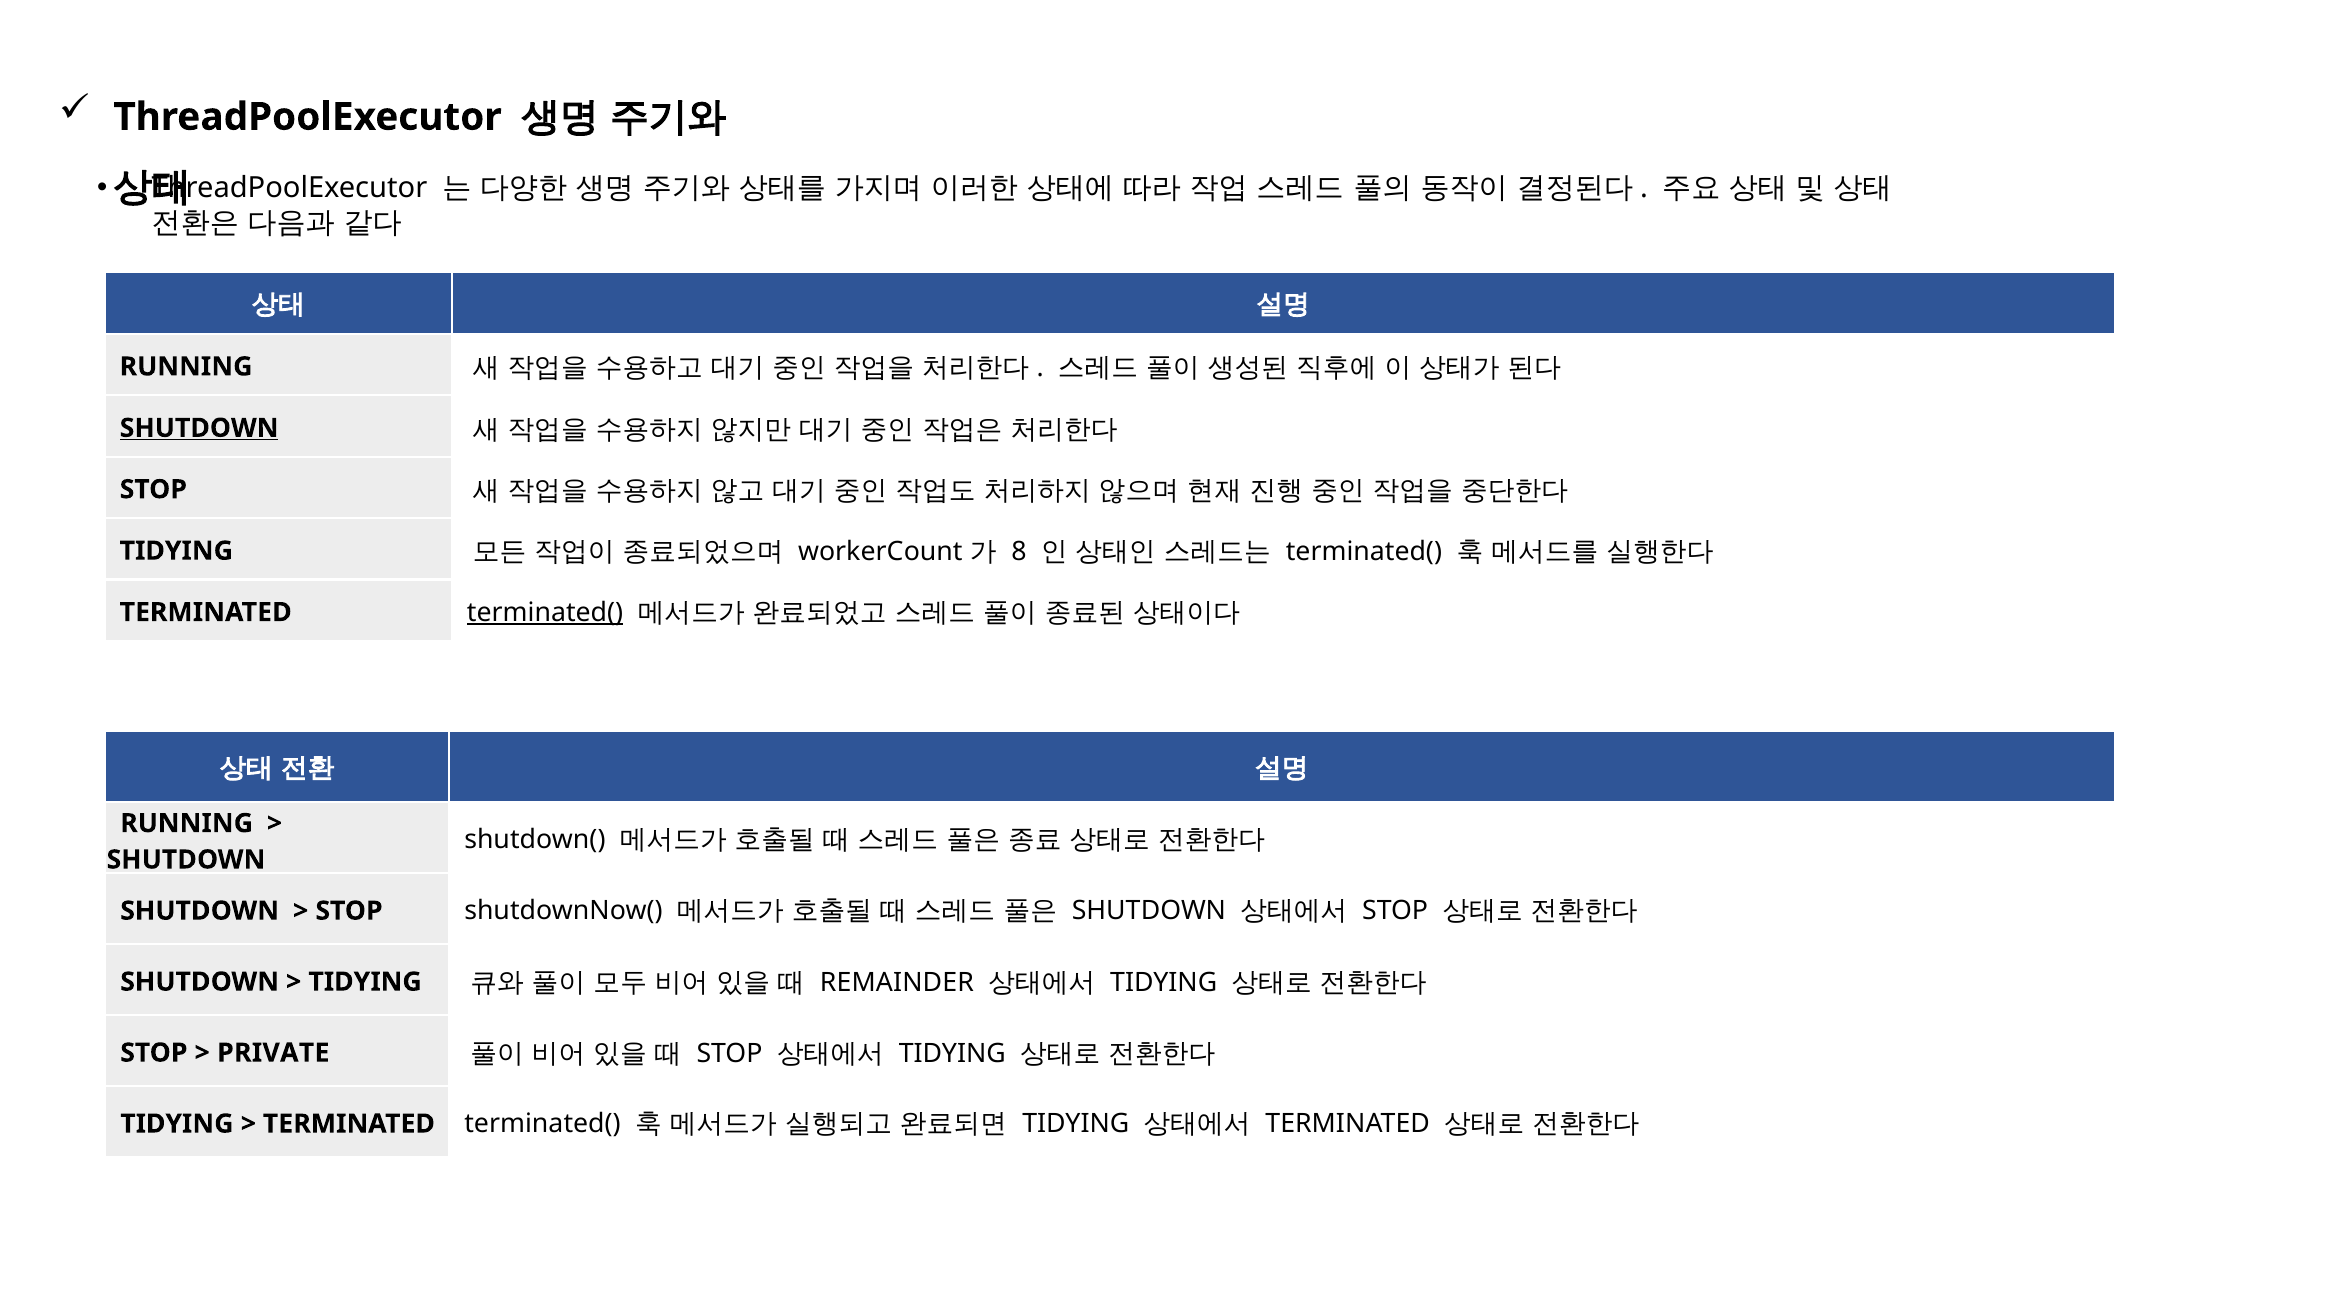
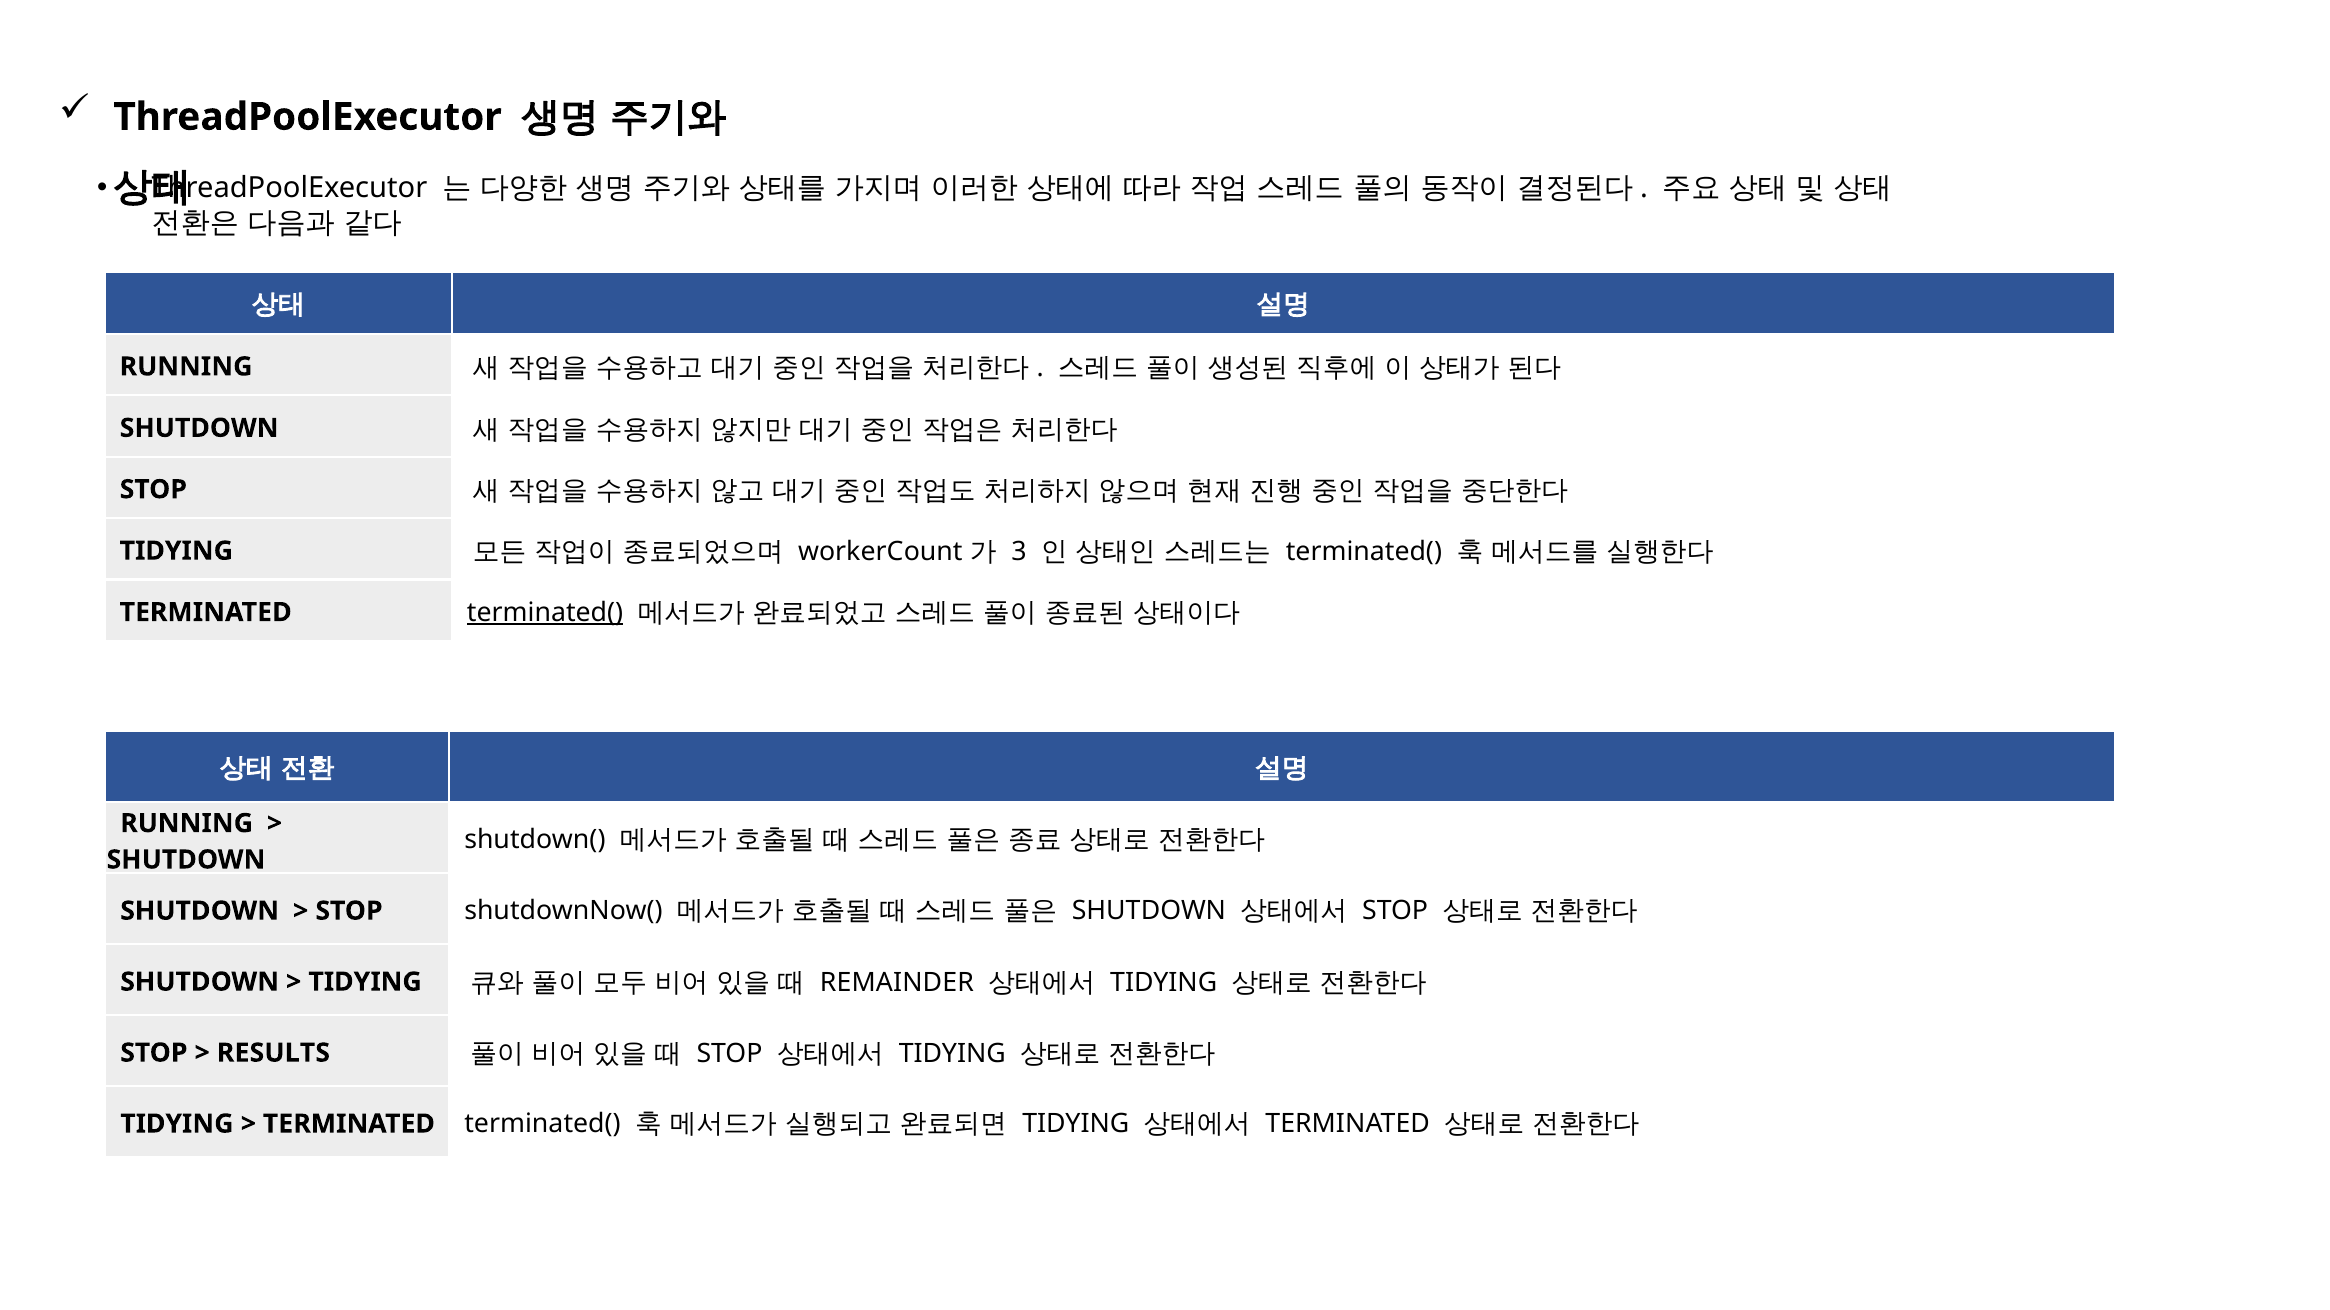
SHUTDOWN underline: present -> none (199, 428)
8: 8 -> 3 (1019, 552)
PRIVATE: PRIVATE -> RESULTS (273, 1053)
